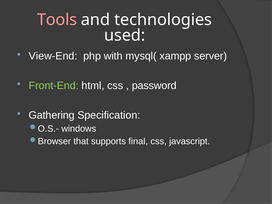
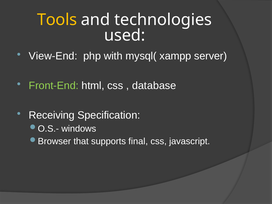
Tools colour: pink -> yellow (57, 20)
password: password -> database (154, 86)
Gathering: Gathering -> Receiving (52, 115)
